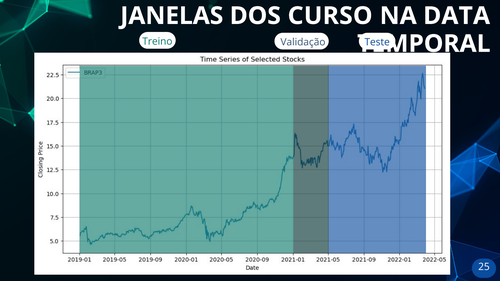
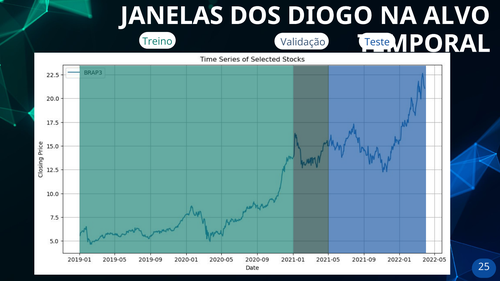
CURSO: CURSO -> DIOGO (330, 16)
DATA: DATA -> ALVO (457, 16)
